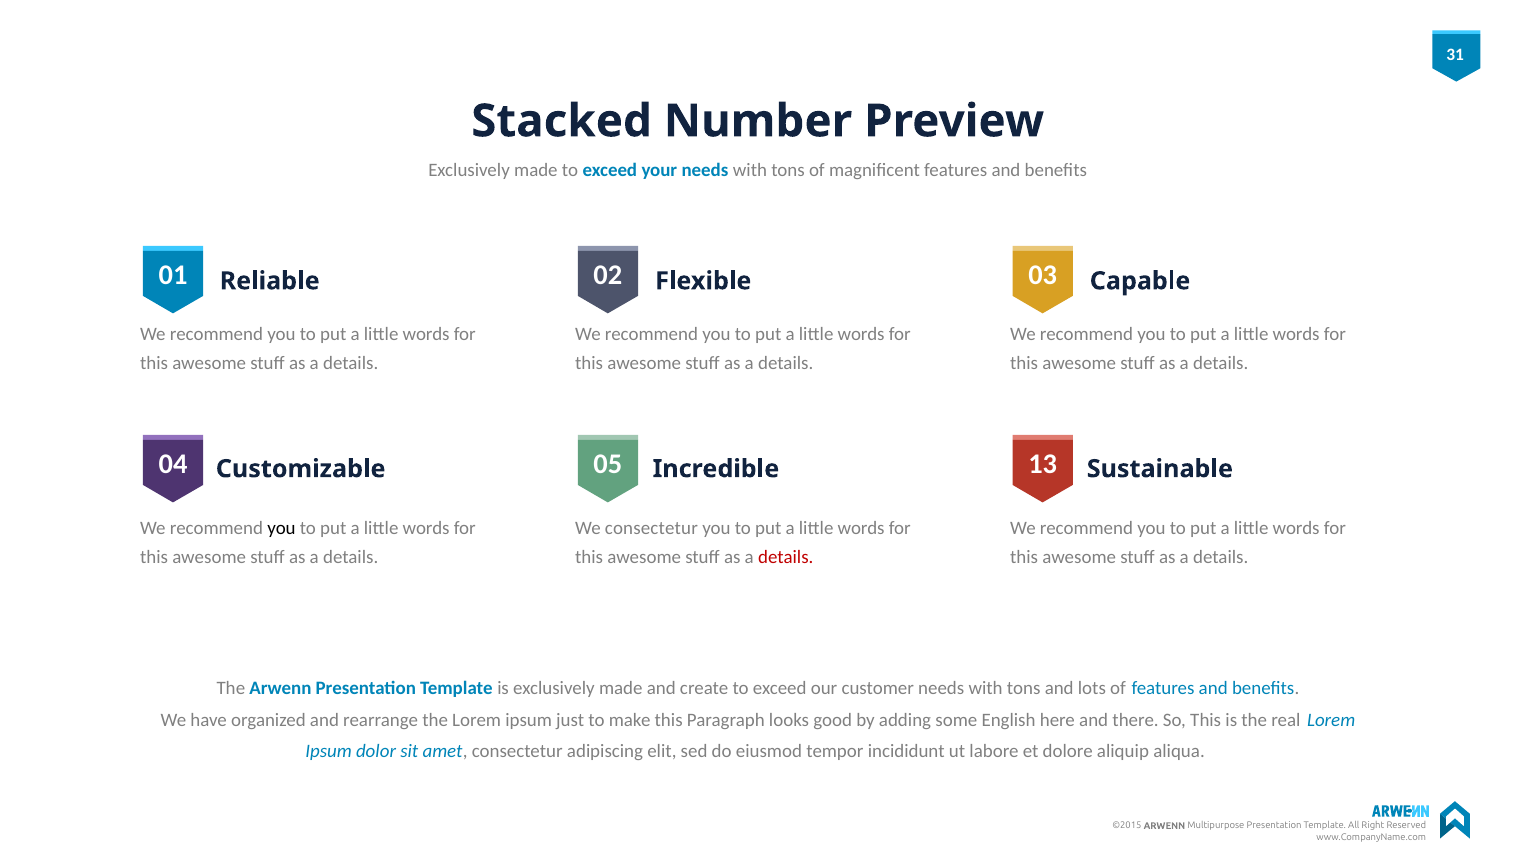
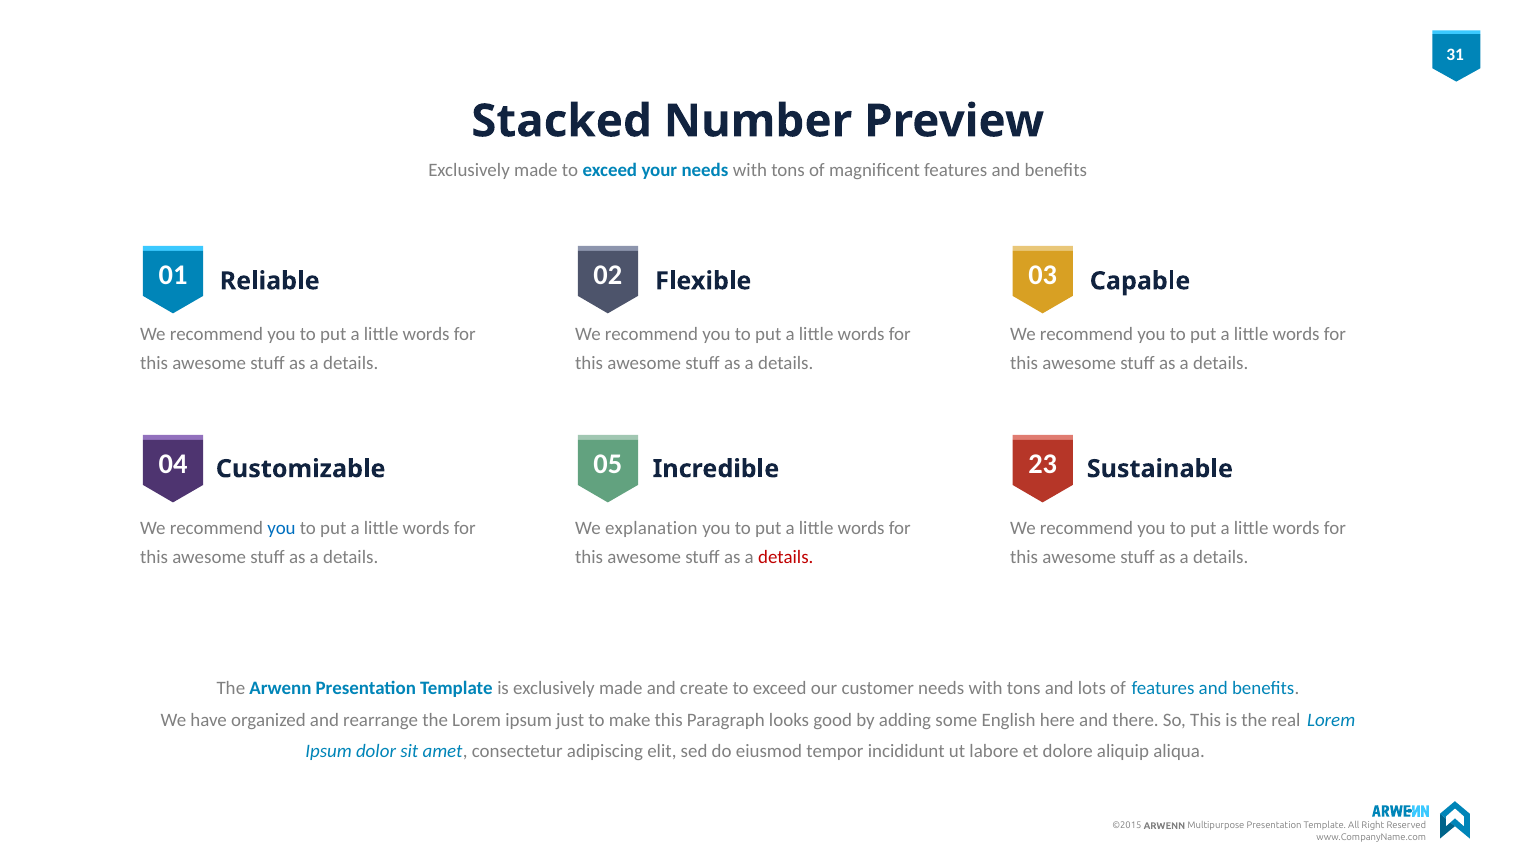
13: 13 -> 23 (1043, 464)
you colour: black -> blue (281, 529)
We consectetur: consectetur -> explanation (651, 529)
